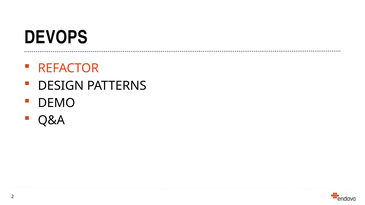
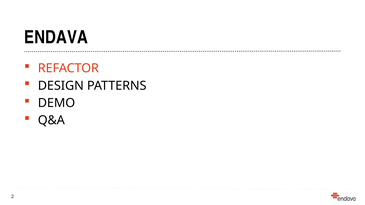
DEVOPS: DEVOPS -> ENDAVA (56, 37)
